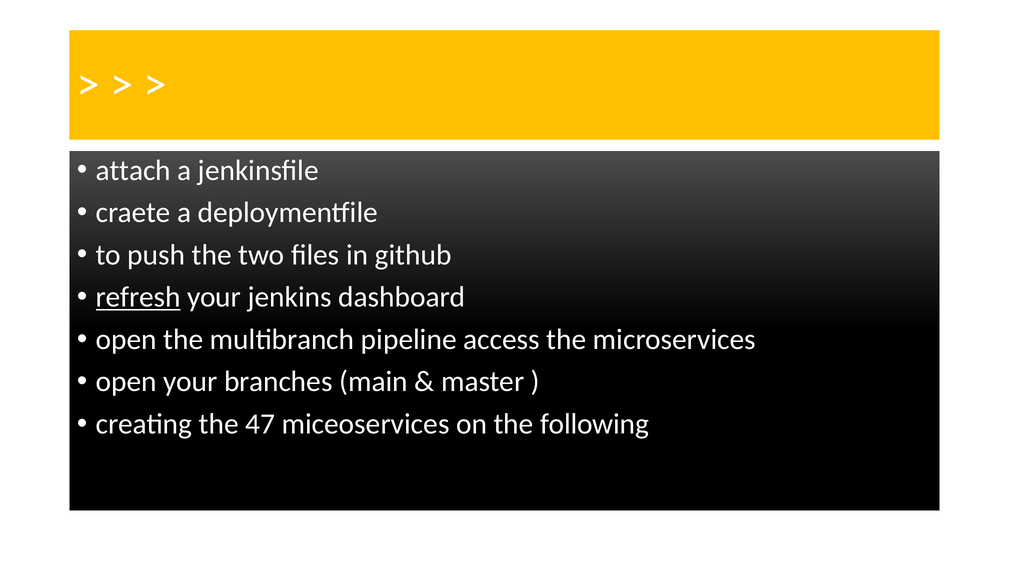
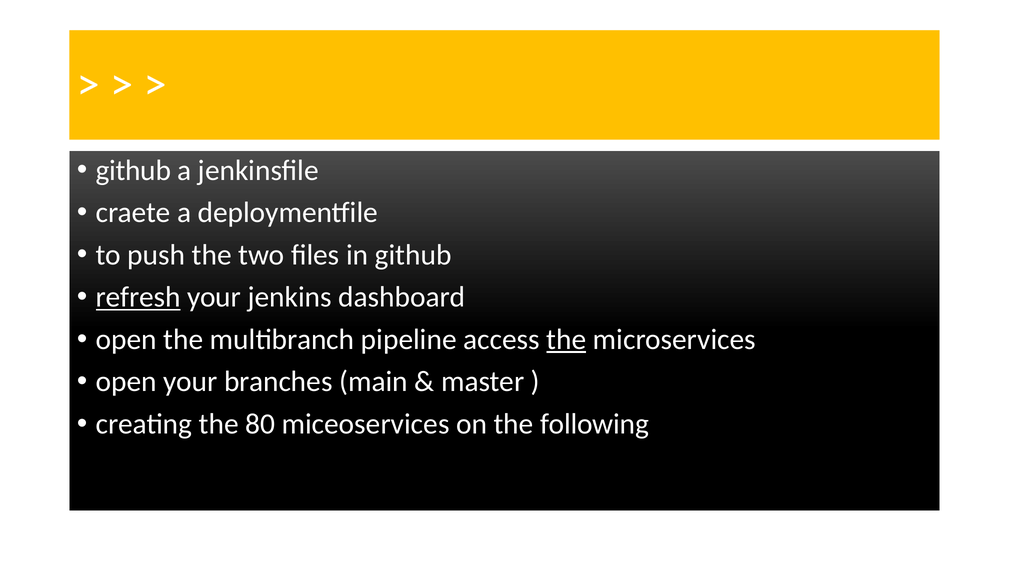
attach: attach -> github (133, 171)
the underline: none -> present (566, 340)
47: 47 -> 80 (260, 424)
